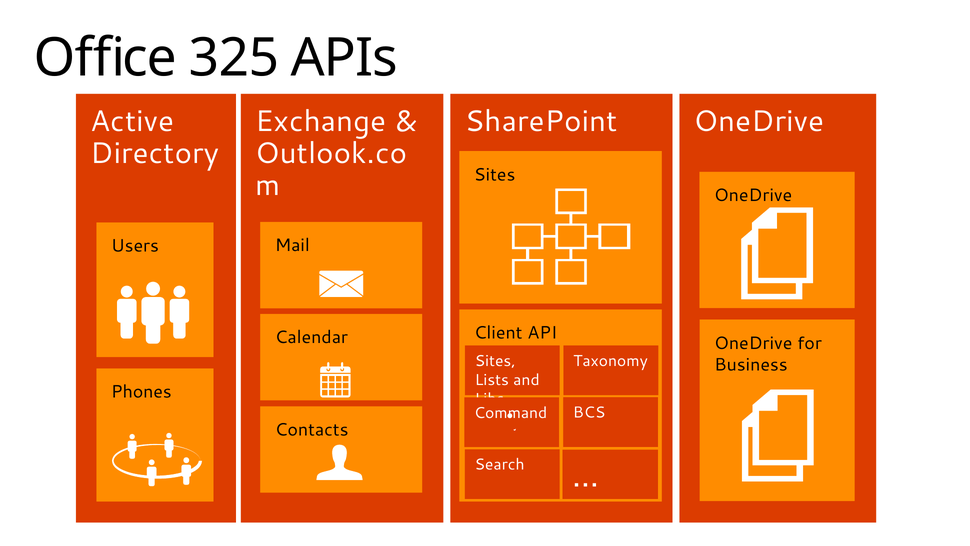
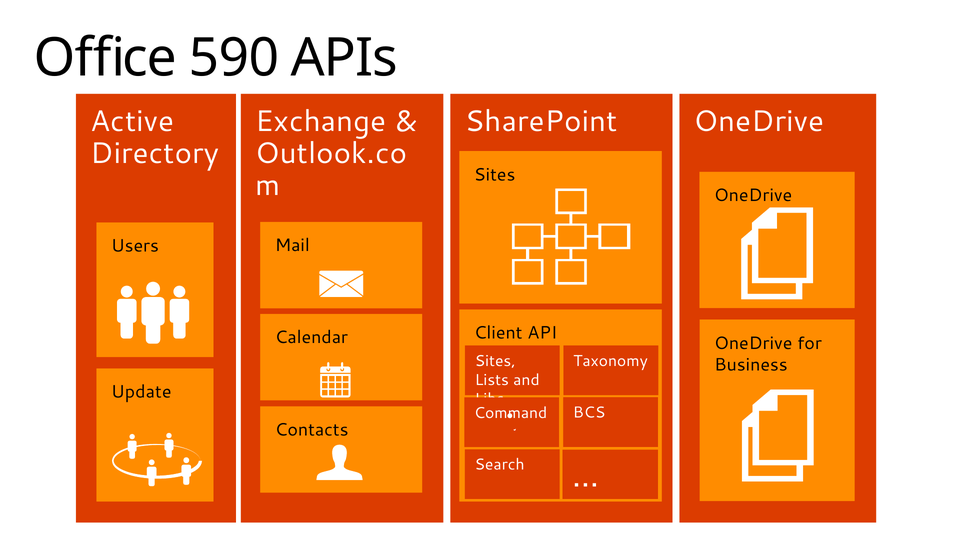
325: 325 -> 590 (234, 58)
Phones: Phones -> Update (141, 392)
